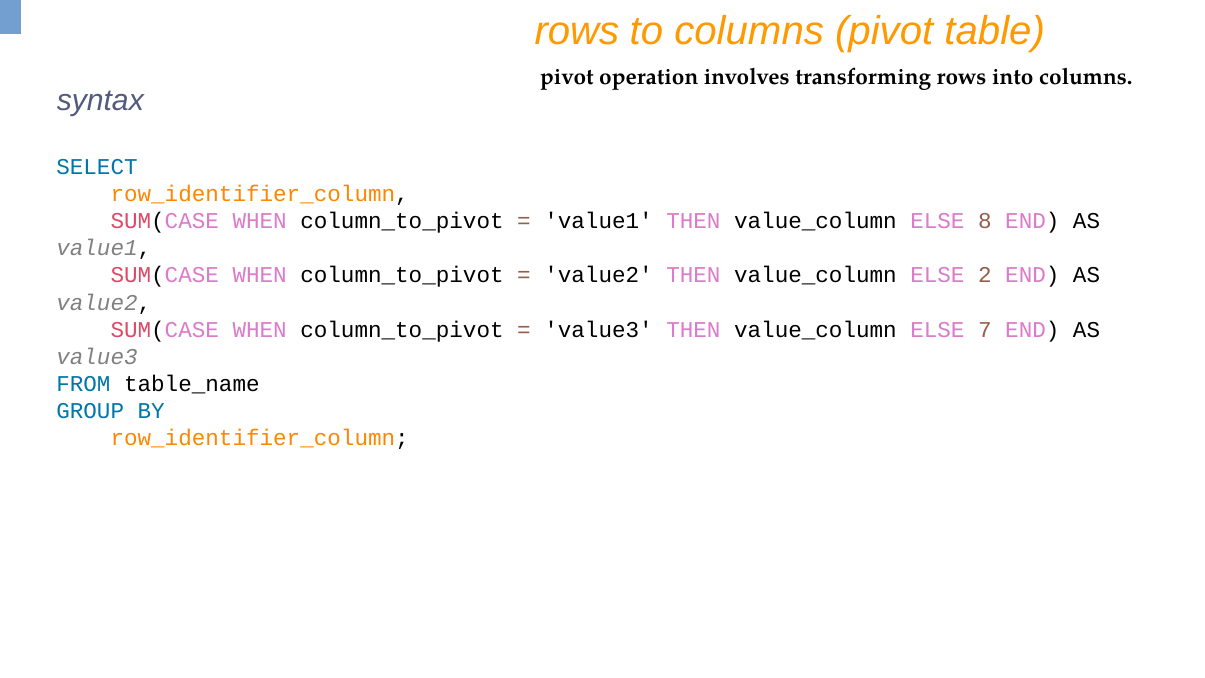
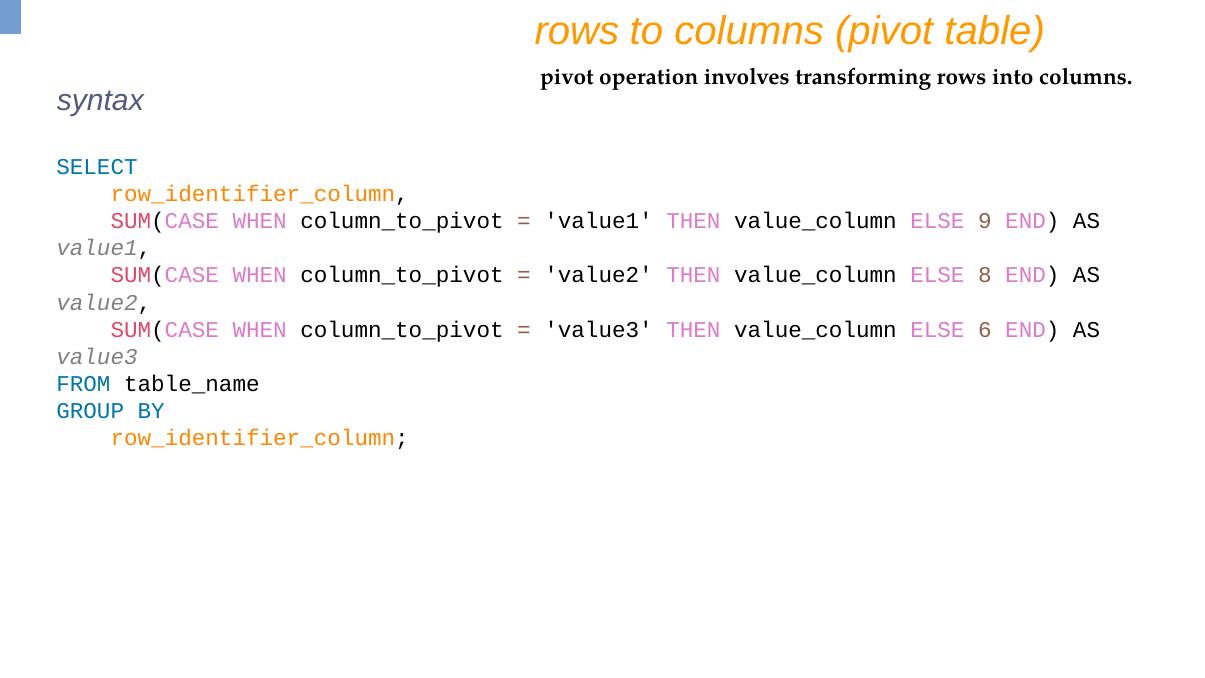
8: 8 -> 9 (985, 221)
2: 2 -> 8 (985, 275)
7: 7 -> 6 (985, 330)
